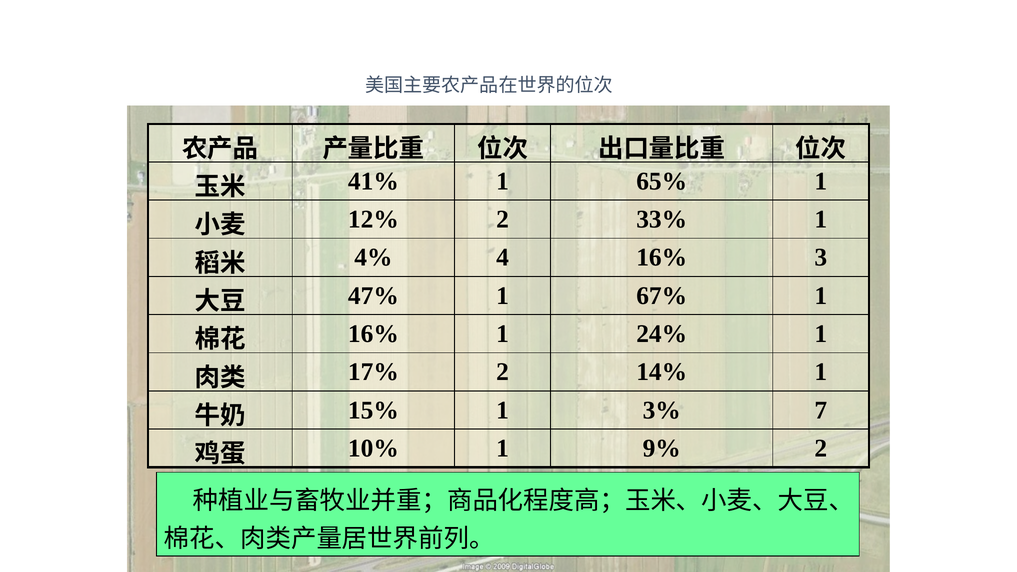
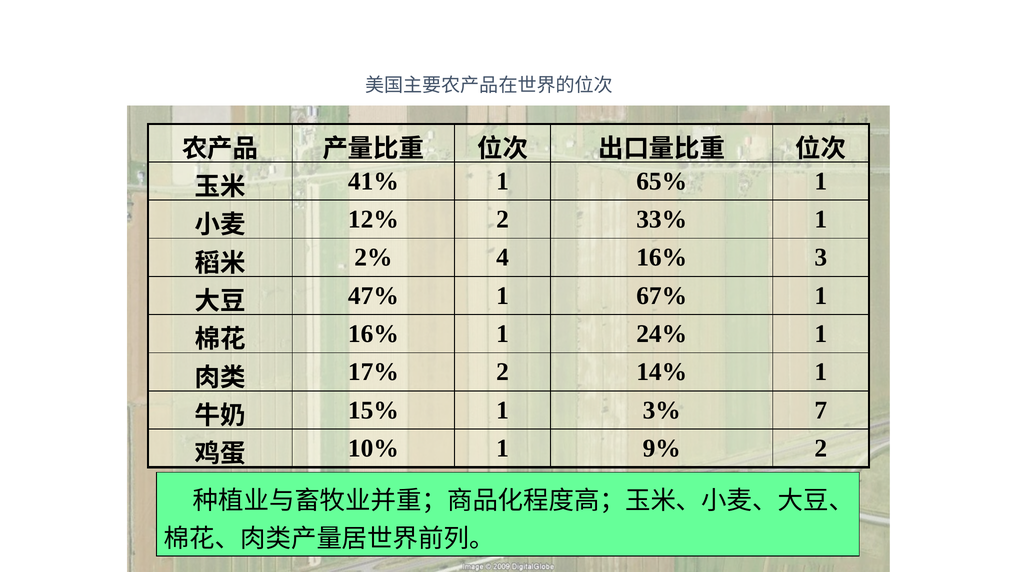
4%: 4% -> 2% (373, 258)
